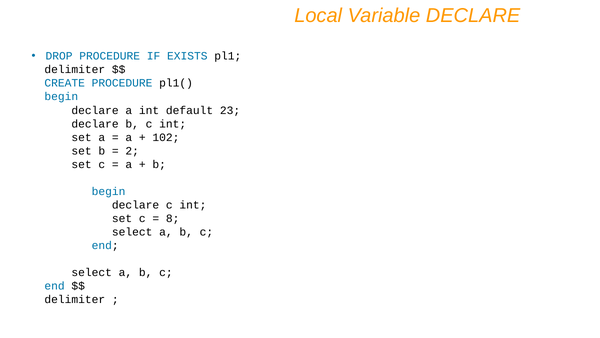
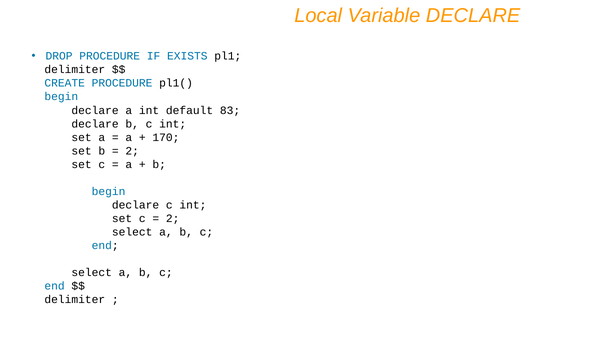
23: 23 -> 83 (230, 110)
102: 102 -> 170 (166, 137)
8: 8 -> 2 (173, 218)
